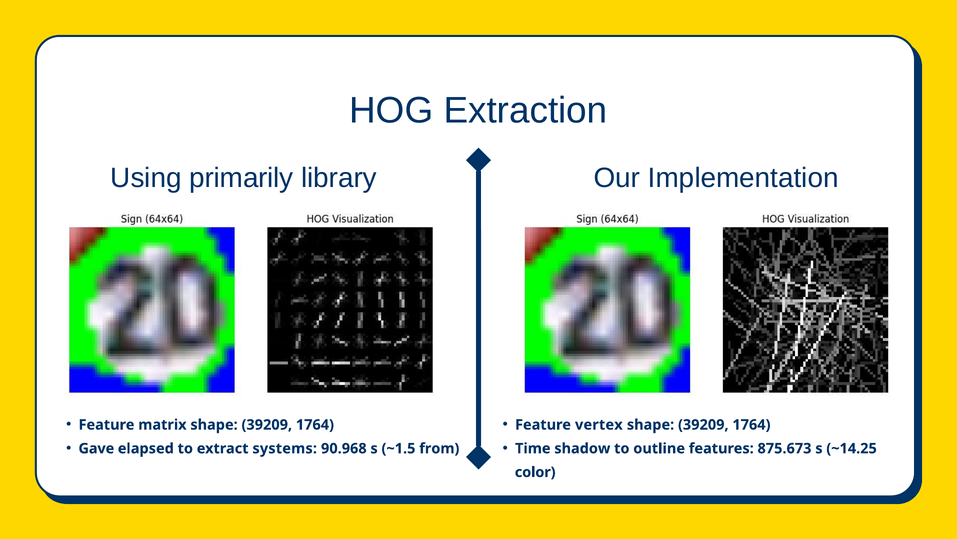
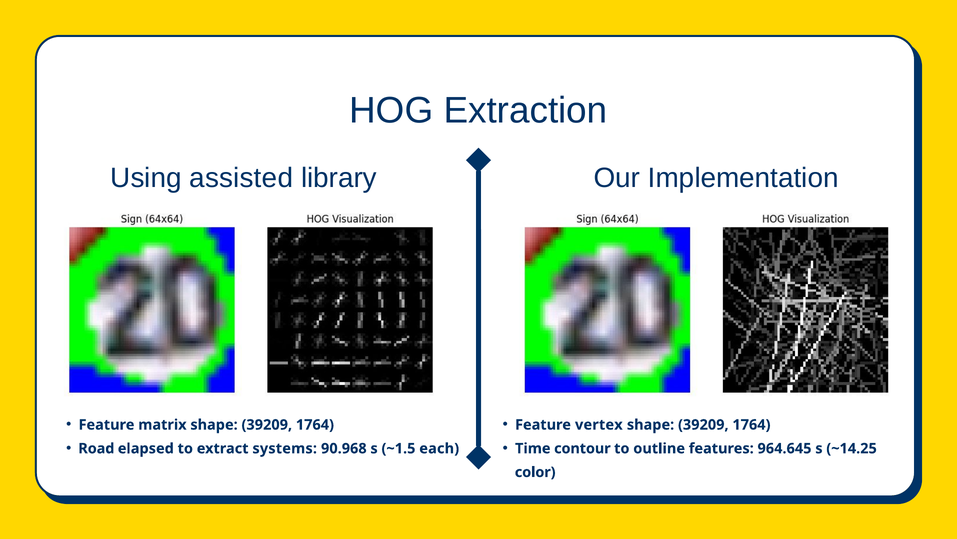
primarily: primarily -> assisted (241, 178)
shadow: shadow -> contour (582, 448)
875.673: 875.673 -> 964.645 (784, 448)
Gave: Gave -> Road (96, 448)
from: from -> each (439, 448)
